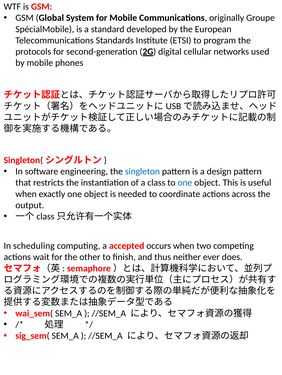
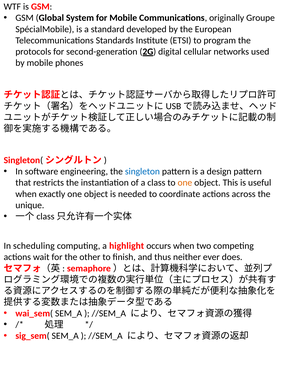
one colour: blue -> orange (185, 183)
output: output -> unique (30, 206)
accepted: accepted -> highlight (127, 246)
